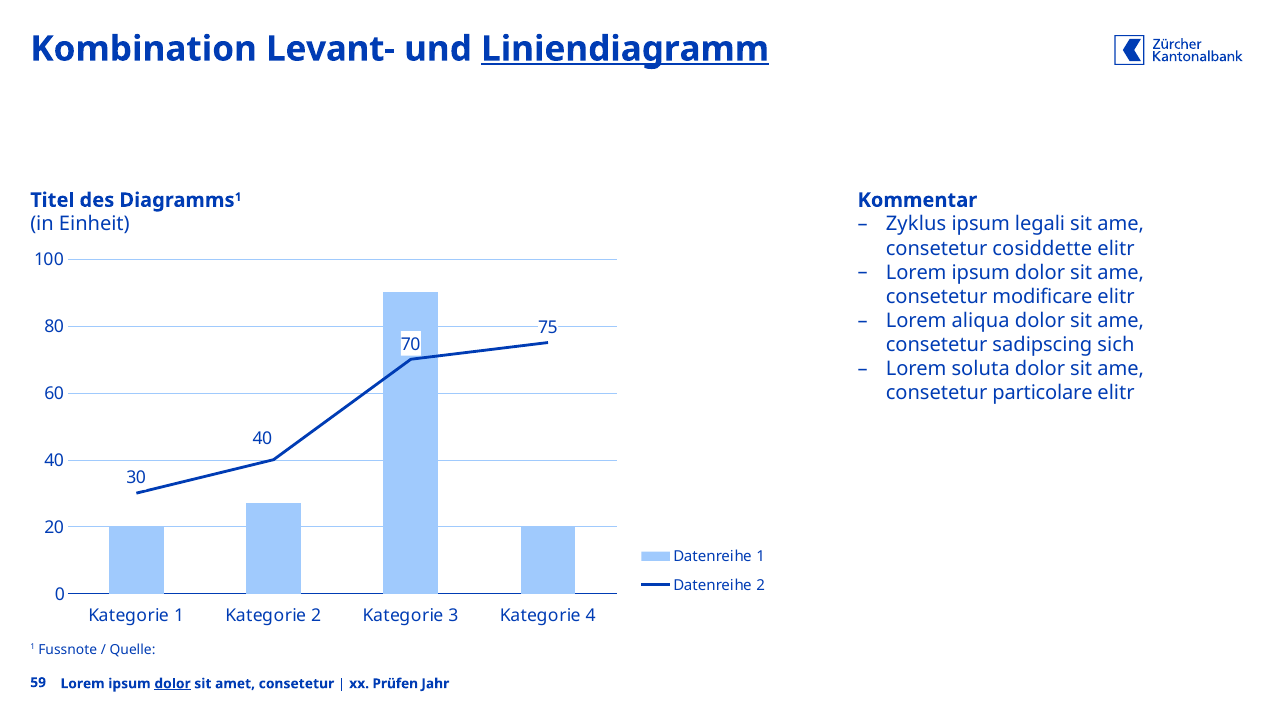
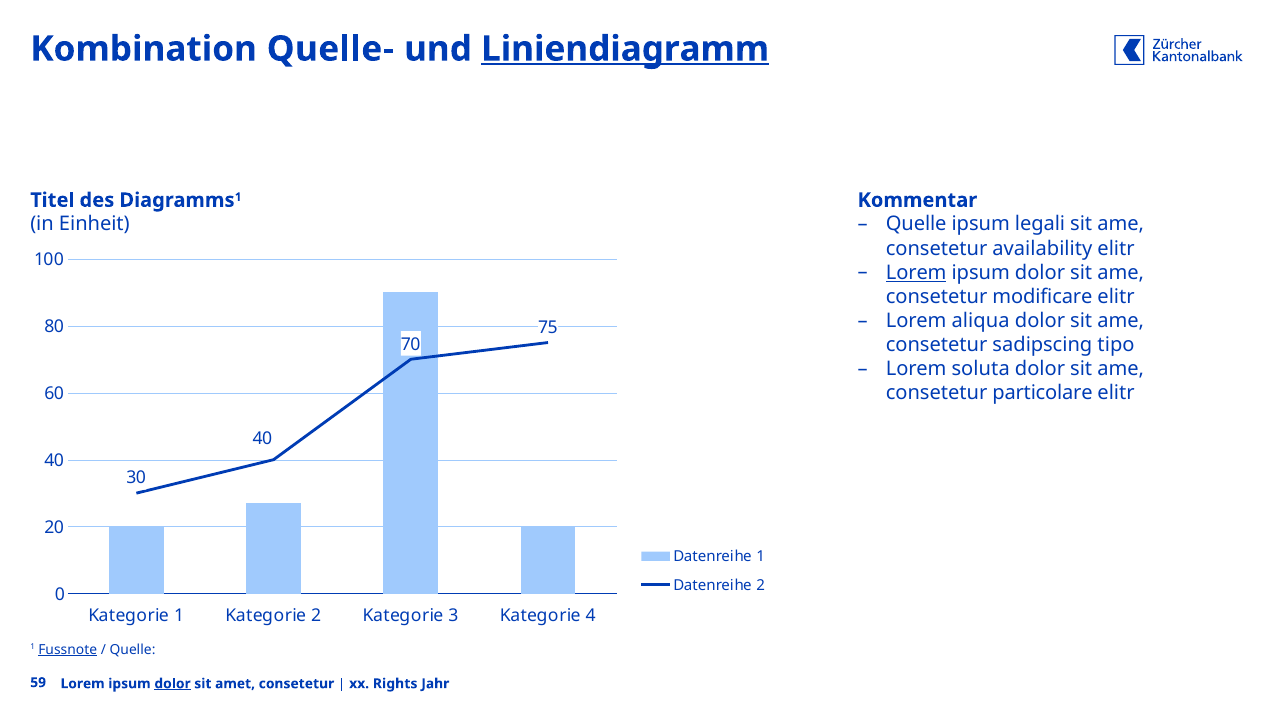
Levant-: Levant- -> Quelle- (330, 49)
Zyklus: Zyklus -> Quelle (916, 224)
cosiddette: cosiddette -> availability (1042, 248)
Lorem underline: none -> present (916, 273)
sich: sich -> tipo (1116, 345)
Fussnote underline: none -> present (68, 650)
Prüfen: Prüfen -> Rights (395, 684)
